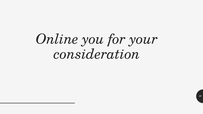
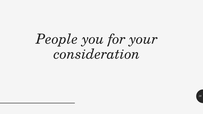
Online: Online -> People (57, 39)
